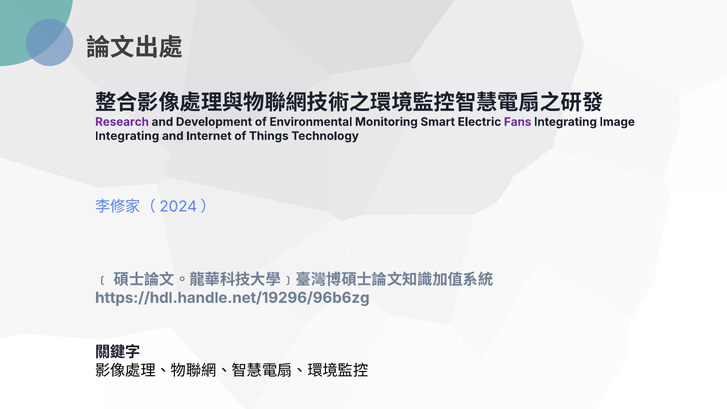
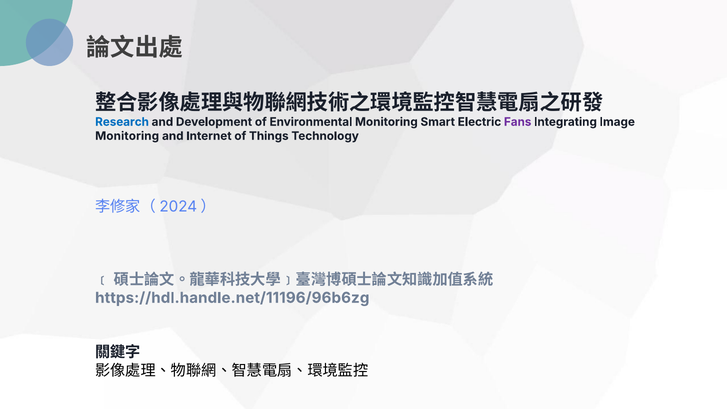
Research colour: purple -> blue (122, 122)
Integrating: Integrating -> Monitoring (127, 136)
https://hdl.handle.net/19296/96b6zg: https://hdl.handle.net/19296/96b6zg -> https://hdl.handle.net/11196/96b6zg (232, 298)
